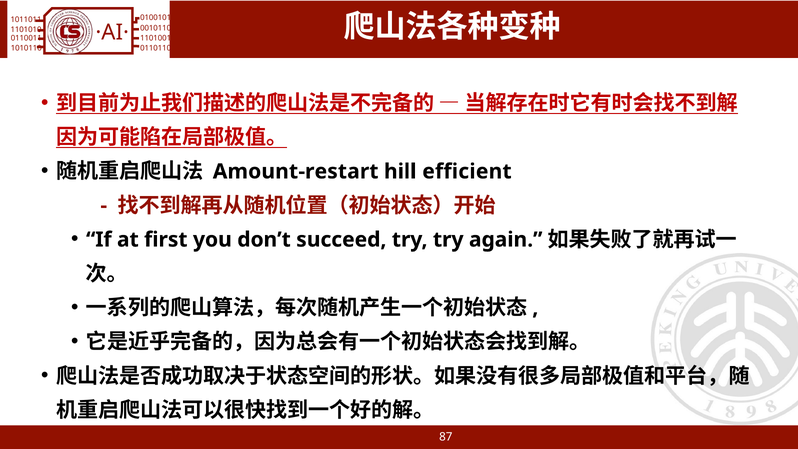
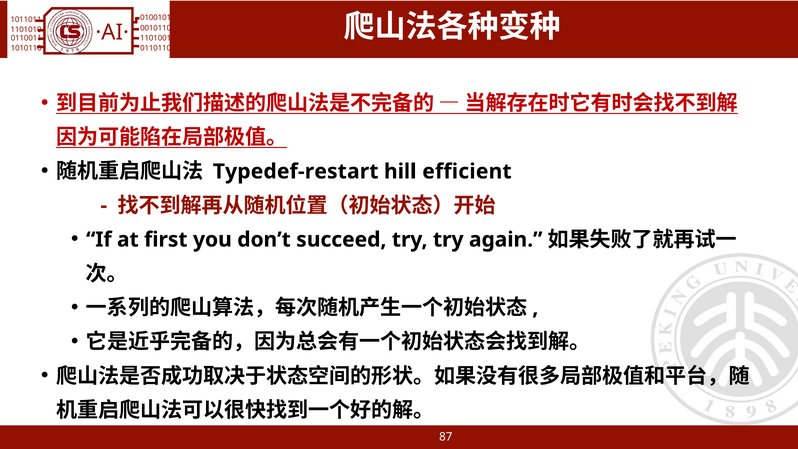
Amount-restart: Amount-restart -> Typedef-restart (296, 171)
